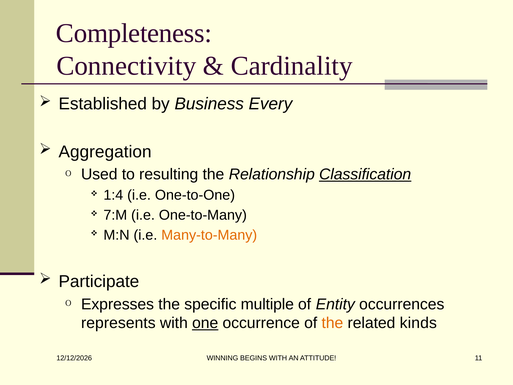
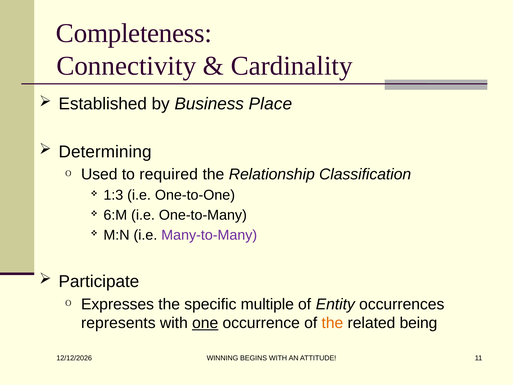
Every: Every -> Place (270, 104)
Aggregation: Aggregation -> Determining (105, 152)
resulting: resulting -> required (169, 174)
Classification underline: present -> none (365, 174)
1:4: 1:4 -> 1:3 (113, 195)
7:M: 7:M -> 6:M (115, 215)
Many-to-Many colour: orange -> purple (209, 235)
kinds: kinds -> being (418, 323)
